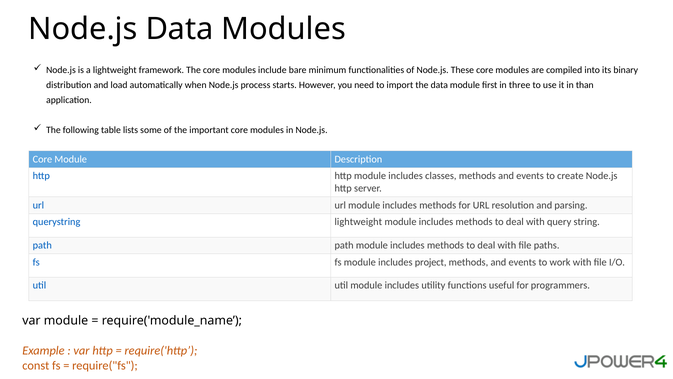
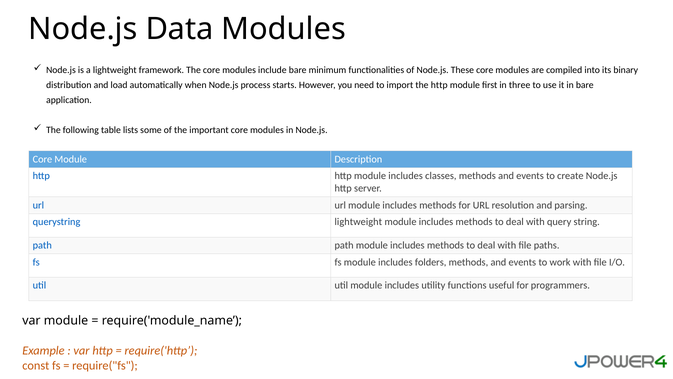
the data: data -> http (439, 85)
in than: than -> bare (585, 85)
project: project -> folders (431, 262)
